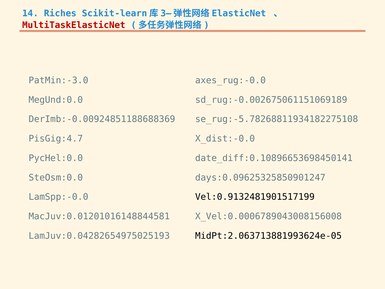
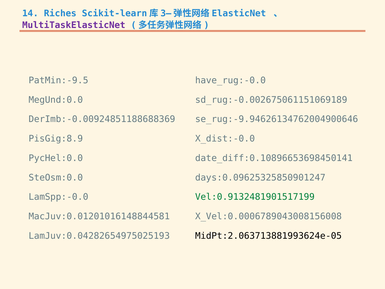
MultiTaskElasticNet colour: red -> purple (74, 25)
PatMin:-3.0: PatMin:-3.0 -> PatMin:-9.5 (58, 80)
axes_rug:-0.0: axes_rug:-0.0 -> have_rug:-0.0 (230, 80)
se_rug:-5.78268811934182275108: se_rug:-5.78268811934182275108 -> se_rug:-9.94626134762004900646 (277, 119)
PisGig:4.7: PisGig:4.7 -> PisGig:8.9 (56, 139)
Vel:0.9132481901517199 colour: black -> green (255, 197)
